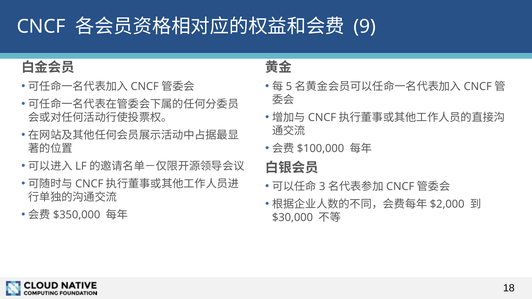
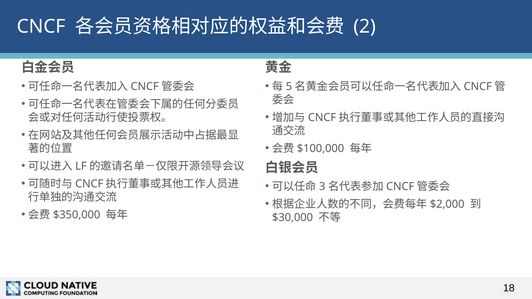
9: 9 -> 2 (365, 27)
